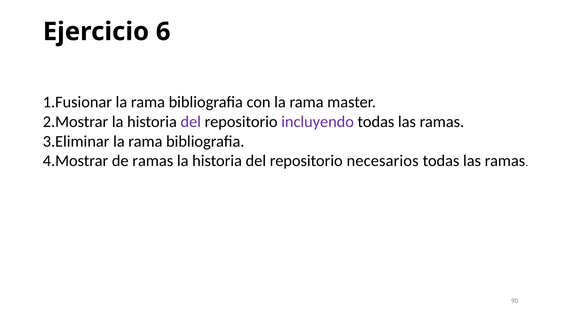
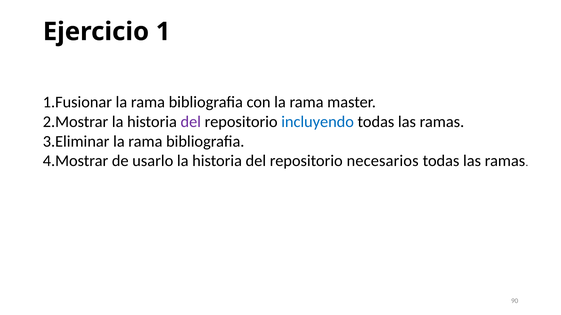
6: 6 -> 1 (163, 32)
incluyendo colour: purple -> blue (318, 122)
de ramas: ramas -> usarlo (153, 161)
